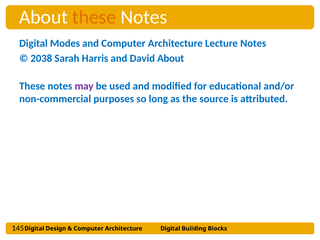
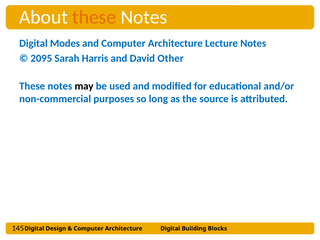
2038: 2038 -> 2095 (41, 58)
David About: About -> Other (171, 58)
may colour: purple -> black (84, 86)
